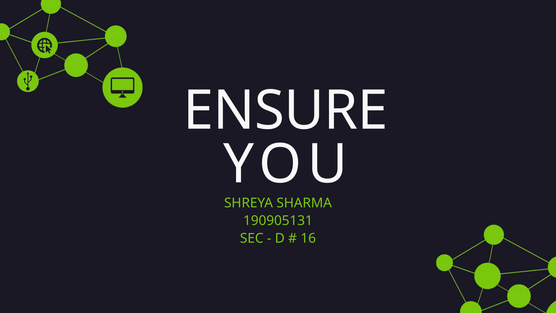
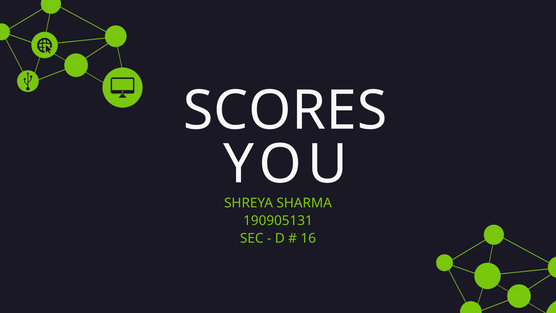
ENSURE: ENSURE -> SCORES (285, 111)
